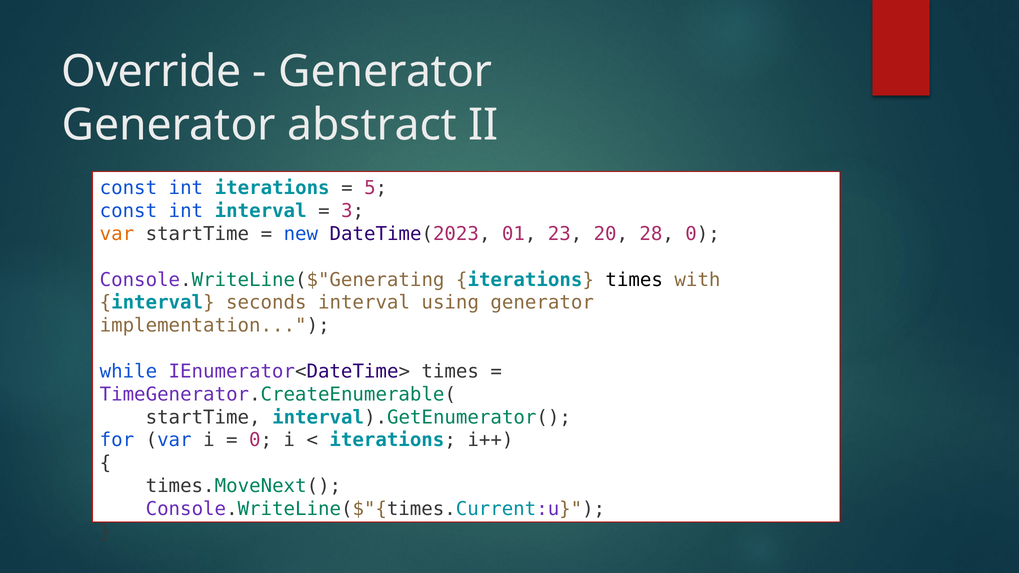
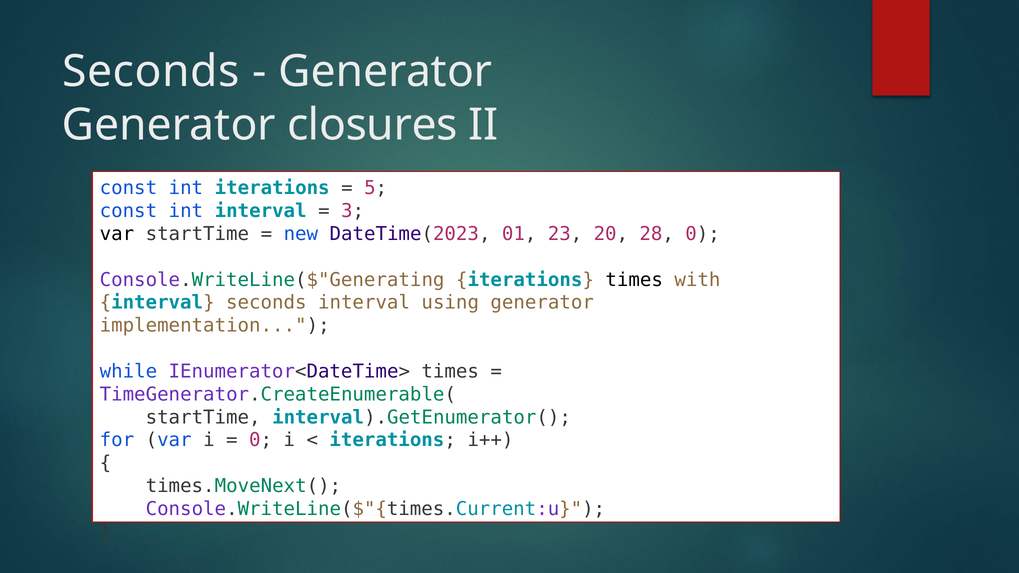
Override: Override -> Seconds (151, 72)
abstract: abstract -> closures (372, 125)
var colour: orange -> black (117, 234)
